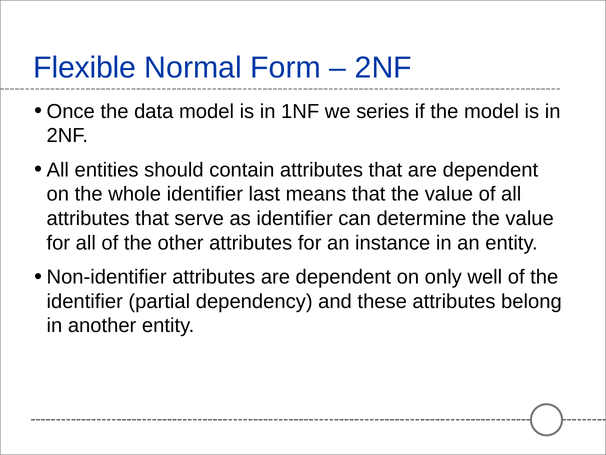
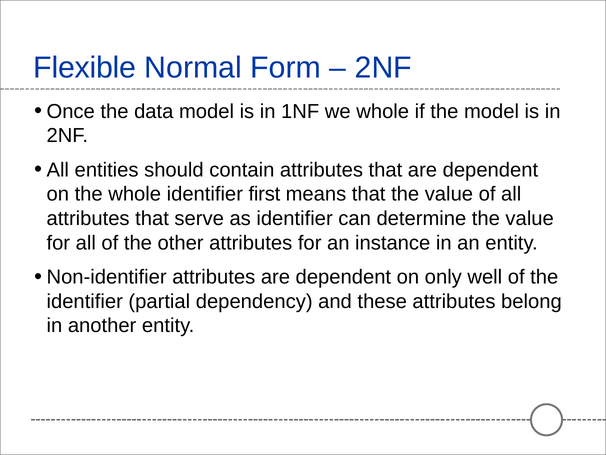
we series: series -> whole (383, 111)
last: last -> first (264, 194)
